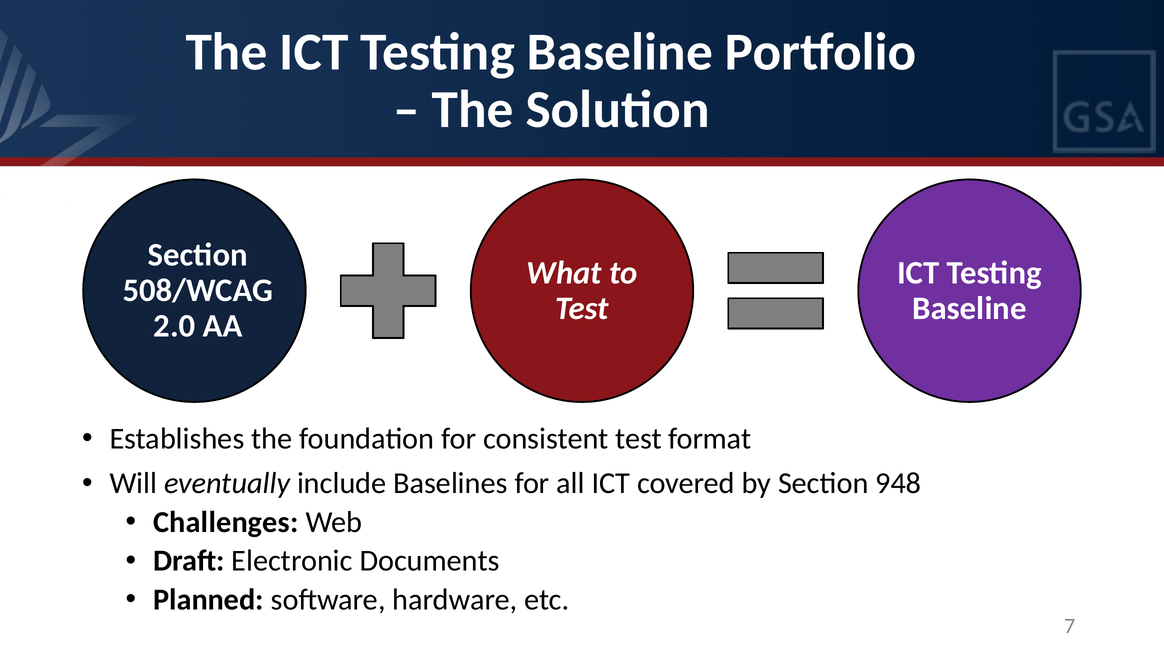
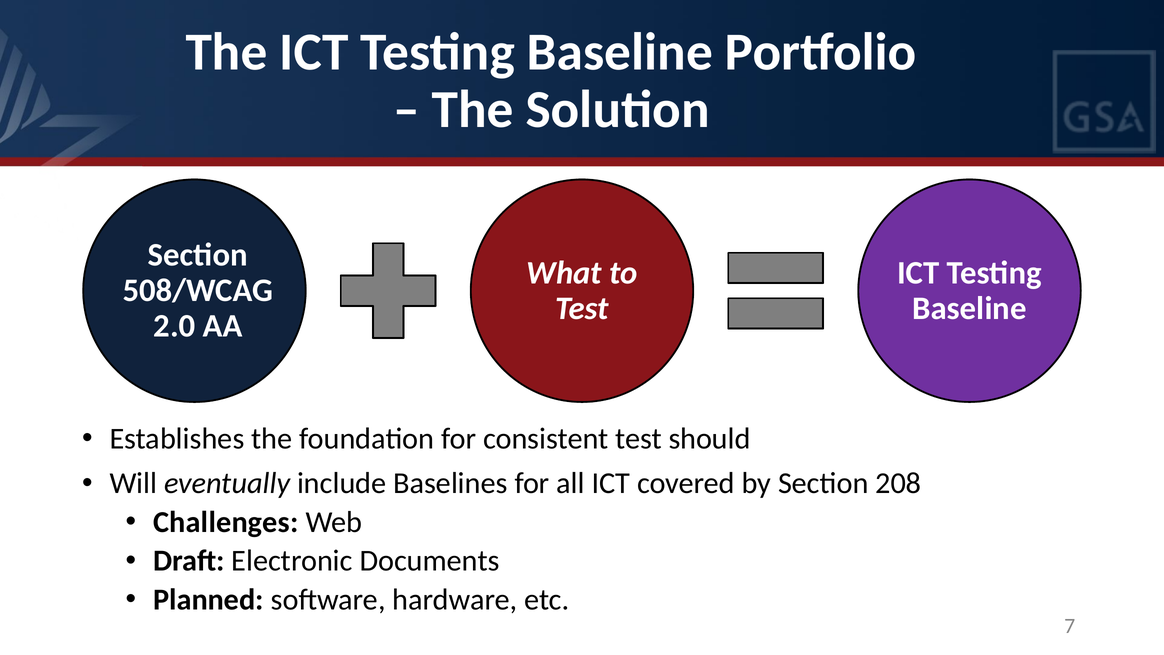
format: format -> should (710, 438)
948: 948 -> 208 (898, 483)
